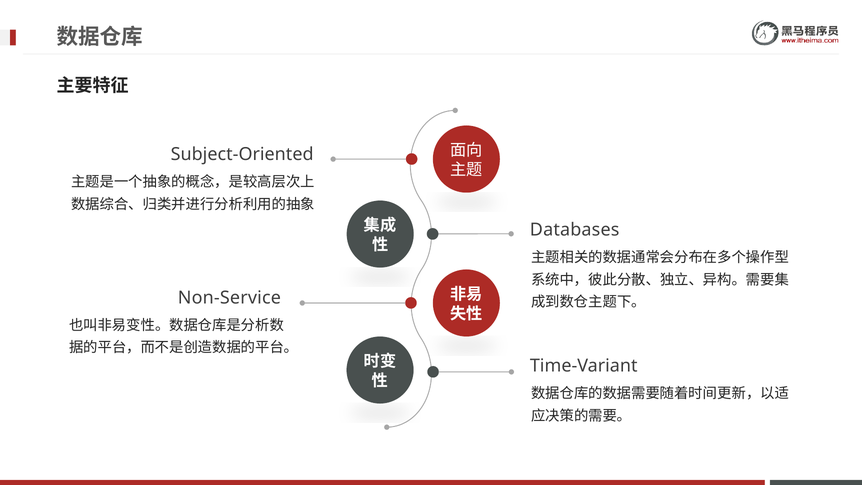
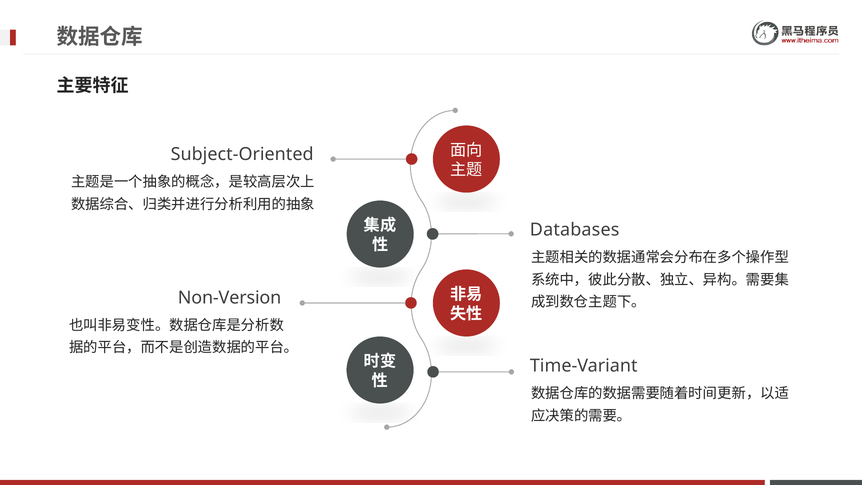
Non-Service: Non-Service -> Non-Version (230, 298)
